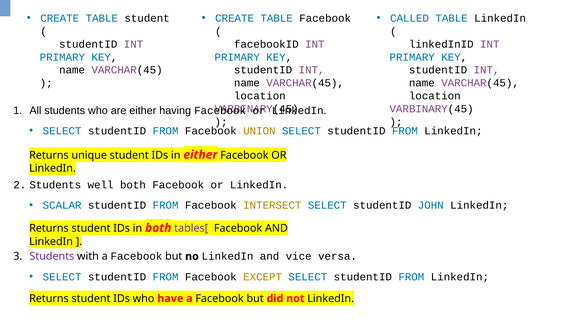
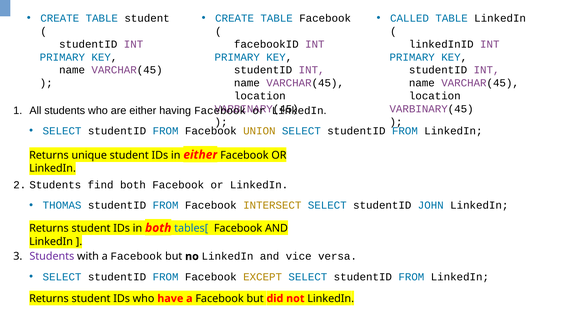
well: well -> find (101, 185)
SCALAR: SCALAR -> THOMAS (62, 205)
tables[ colour: purple -> blue (191, 228)
